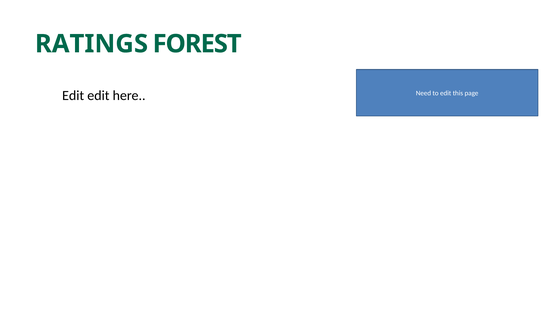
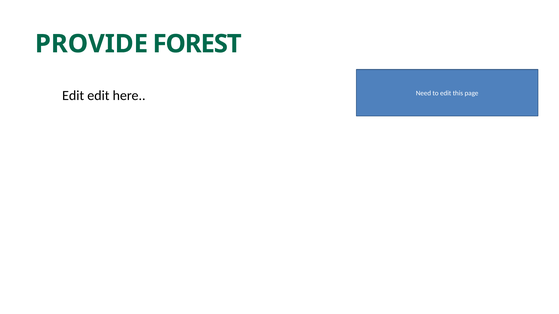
RATINGS: RATINGS -> PROVIDE (91, 44)
